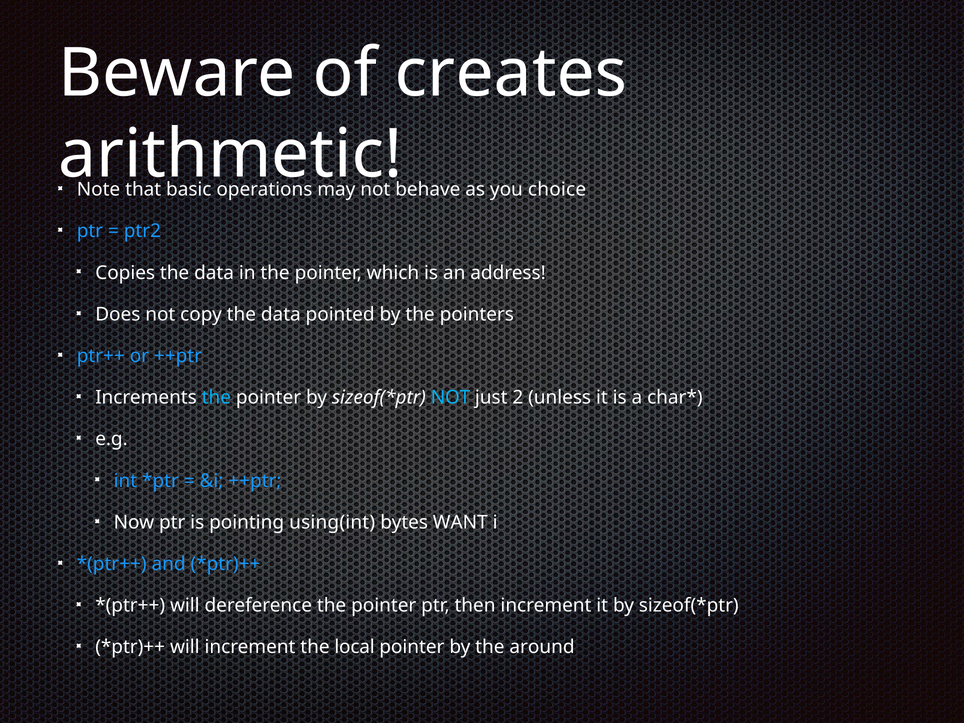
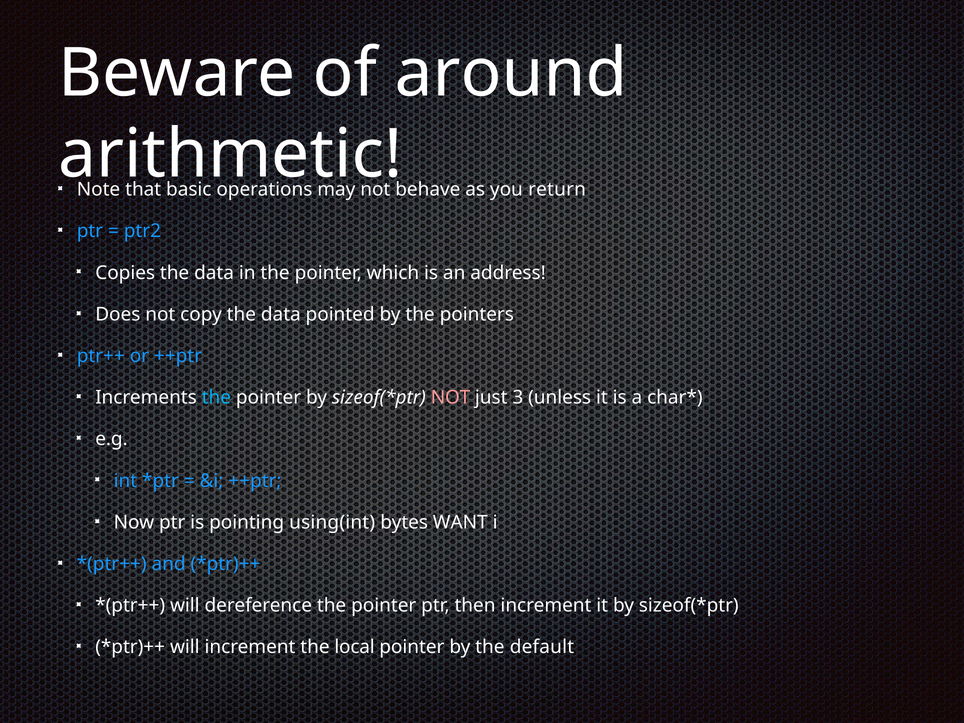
creates: creates -> around (511, 73)
choice: choice -> return (557, 190)
NOT colour: light blue -> pink (451, 398)
2: 2 -> 3 (518, 398)
around: around -> default (542, 647)
